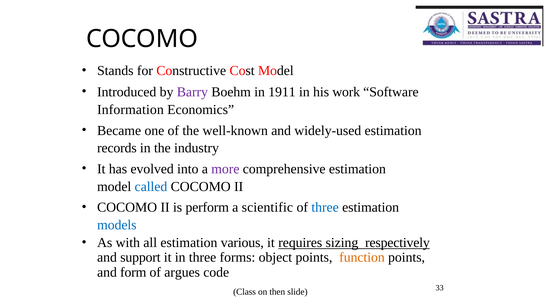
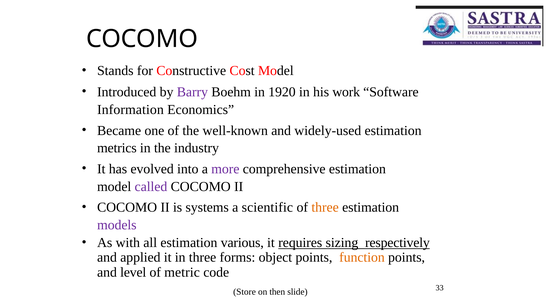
1911: 1911 -> 1920 (282, 92)
records: records -> metrics (117, 148)
called colour: blue -> purple (151, 186)
perform: perform -> systems (207, 207)
three colour: blue -> orange (325, 207)
models colour: blue -> purple (117, 225)
support: support -> applied (140, 257)
form: form -> level (133, 272)
argues: argues -> metric (182, 272)
Class: Class -> Store (244, 292)
